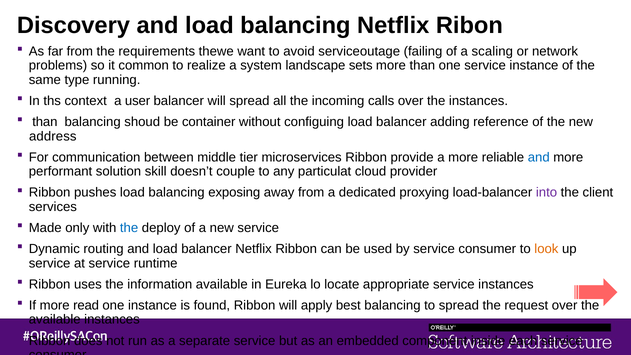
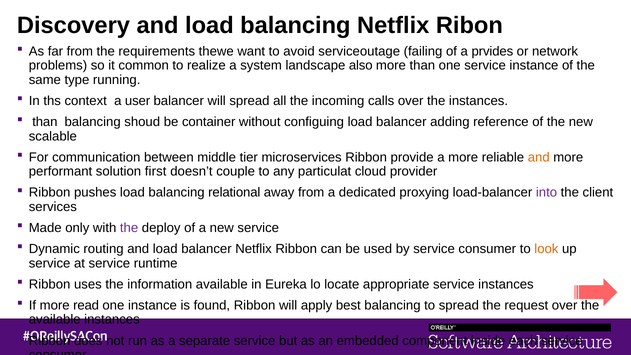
scaling: scaling -> prvides (492, 51)
sets: sets -> also (361, 66)
address: address -> scalable (53, 136)
and colour: blue -> orange (539, 157)
skill: skill -> first (156, 171)
exposing: exposing -> relational (234, 193)
the colour: blue -> purple (129, 228)
